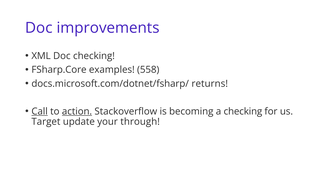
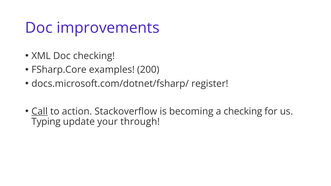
558: 558 -> 200 (148, 70)
returns: returns -> register (210, 84)
action underline: present -> none (77, 111)
Target: Target -> Typing (46, 122)
